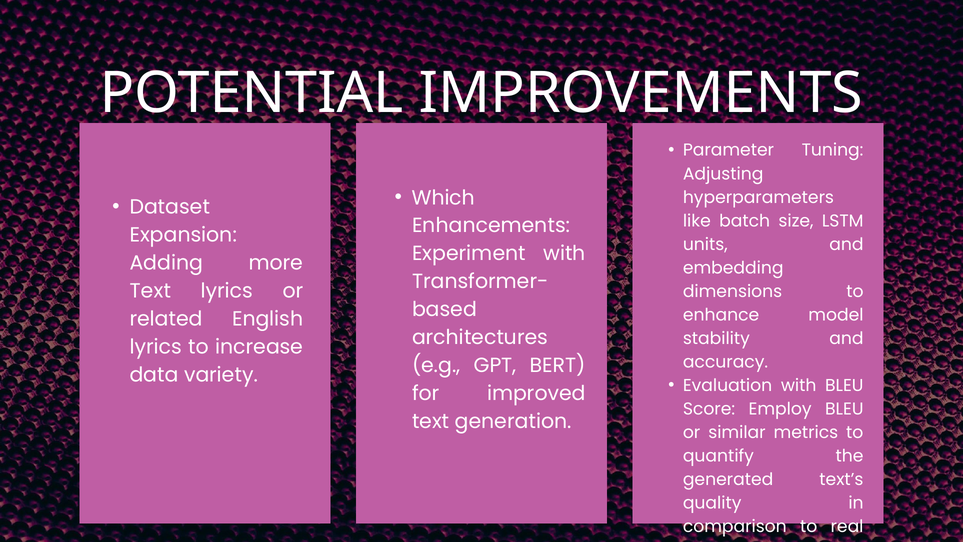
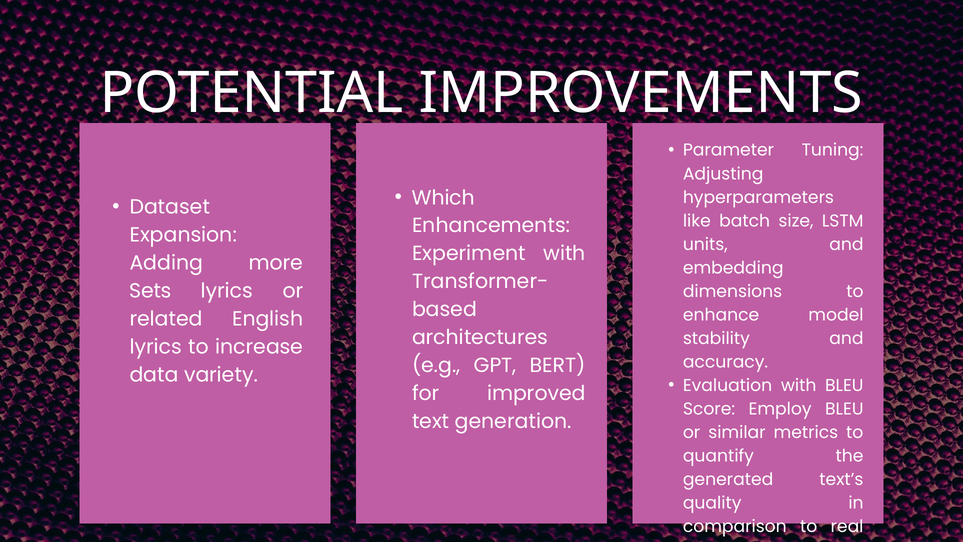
Text: Text -> Sets (151, 291)
